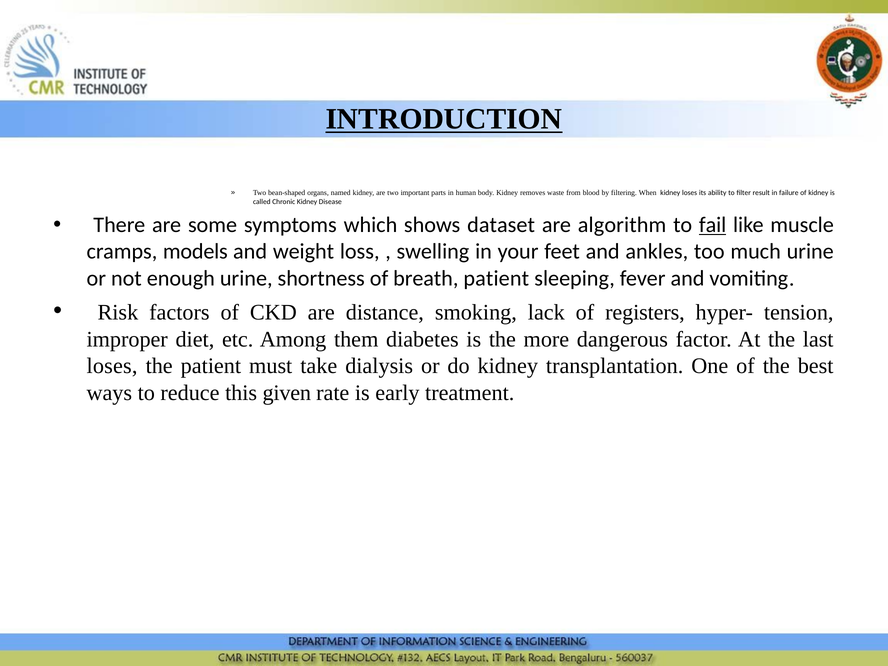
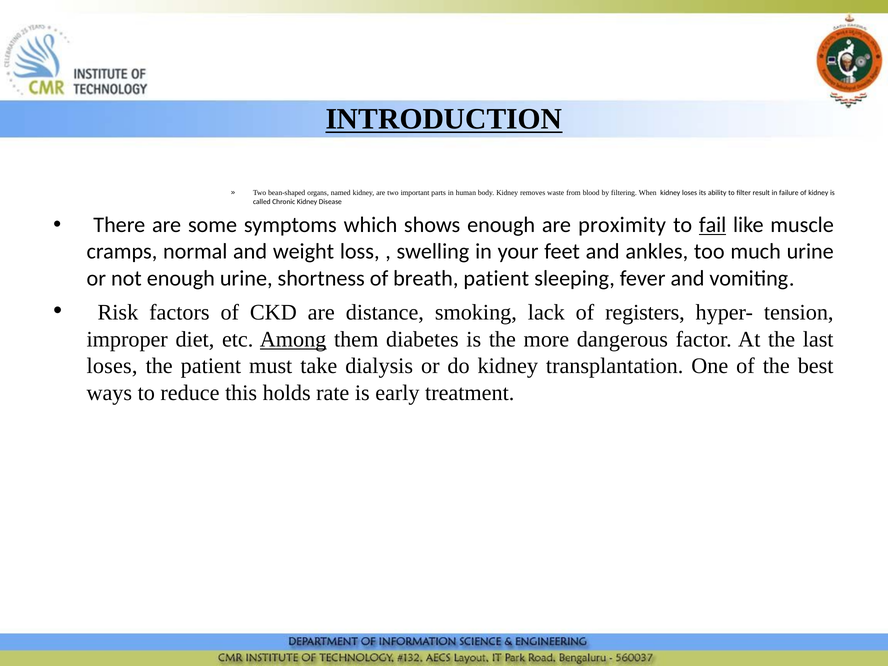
shows dataset: dataset -> enough (501, 225)
algorithm: algorithm -> proximity (622, 225)
models: models -> normal (195, 252)
Among underline: none -> present (293, 340)
given: given -> holds (287, 393)
